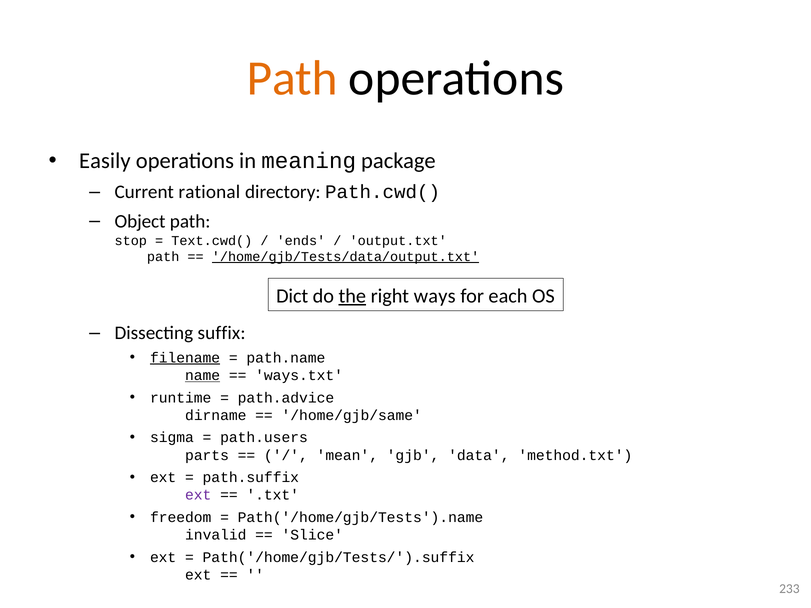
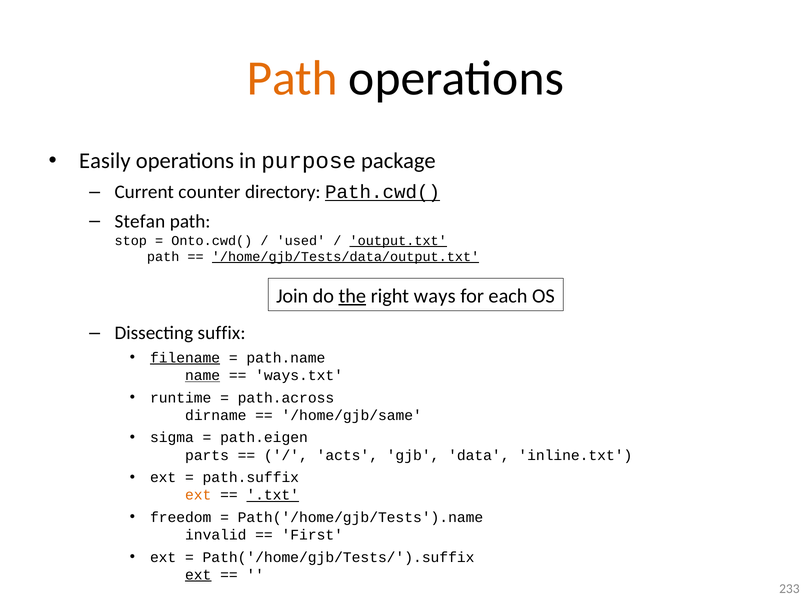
meaning: meaning -> purpose (309, 161)
rational: rational -> counter (209, 192)
Path.cwd( underline: none -> present (383, 192)
Object: Object -> Stefan (140, 221)
Text.cwd(: Text.cwd( -> Onto.cwd( (212, 241)
ends: ends -> used (301, 241)
output.txt underline: none -> present (398, 241)
Dict: Dict -> Join (292, 296)
path.advice: path.advice -> path.across (286, 398)
path.users: path.users -> path.eigen (264, 438)
mean: mean -> acts (347, 455)
method.txt: method.txt -> inline.txt (575, 455)
ext colour: purple -> orange (198, 495)
.txt underline: none -> present (273, 495)
Slice: Slice -> First (312, 535)
ext underline: none -> present (198, 575)
